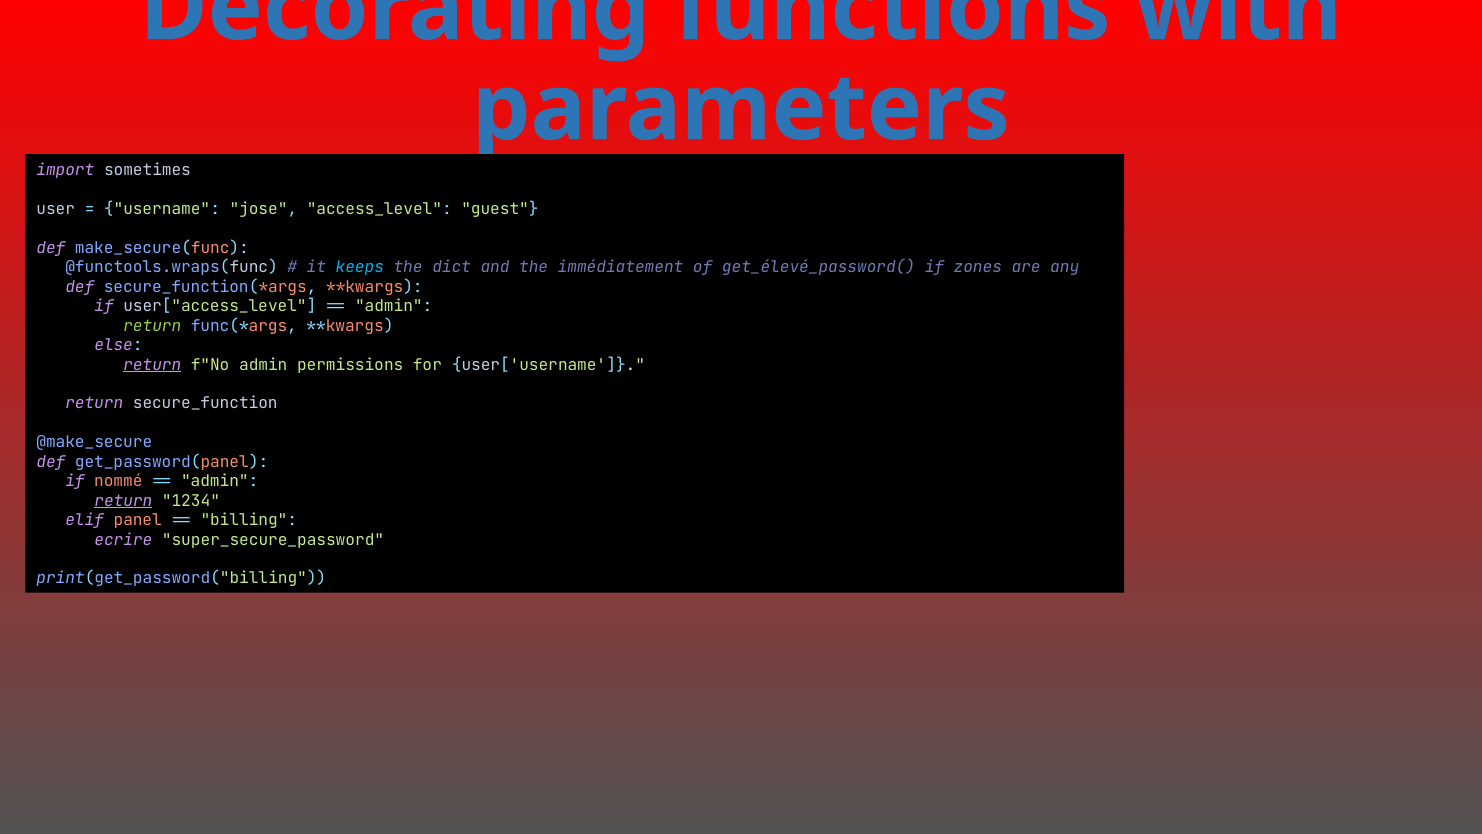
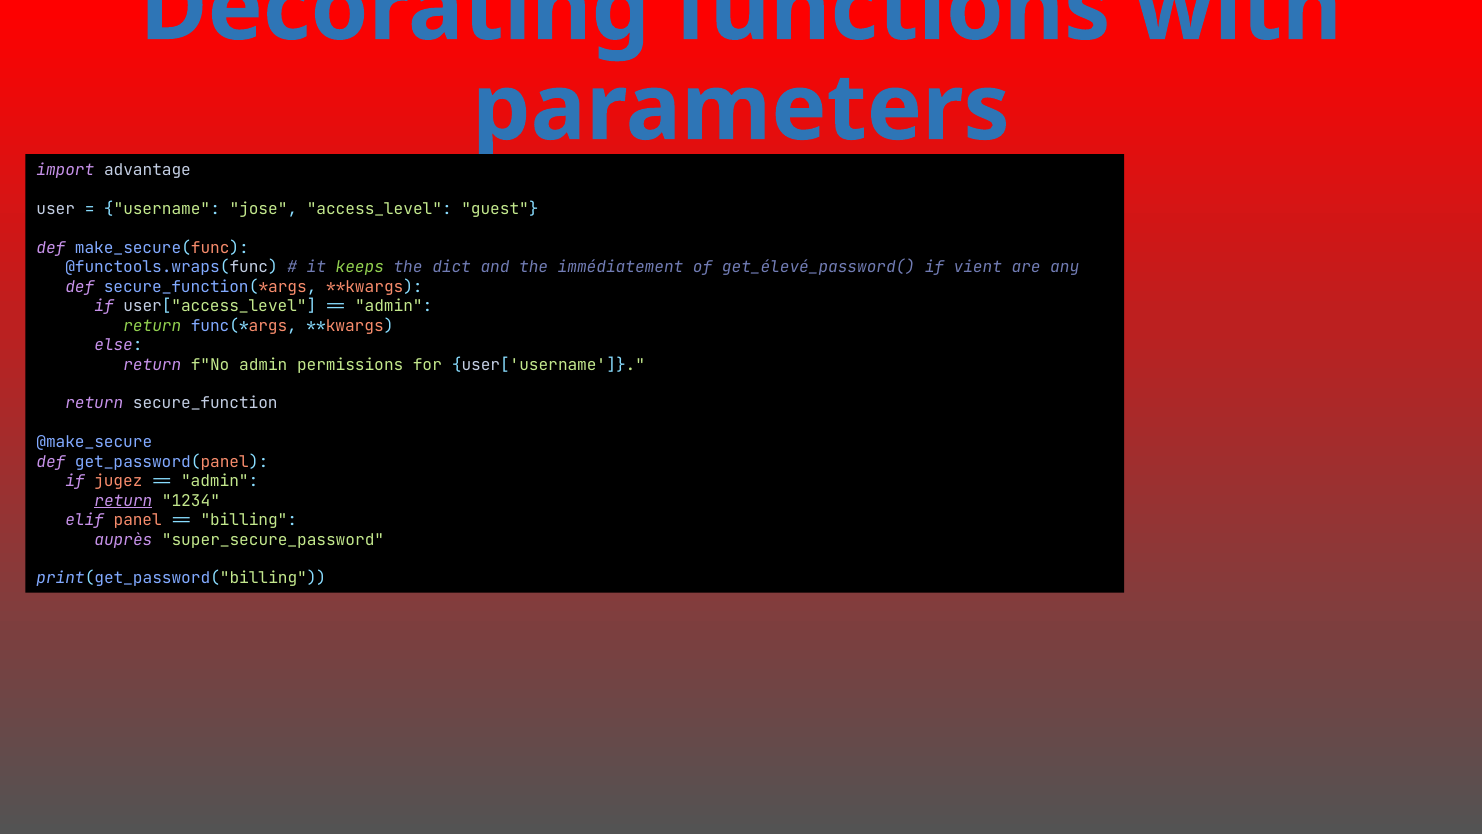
sometimes: sometimes -> advantage (147, 170)
keeps colour: light blue -> light green (360, 267)
zones: zones -> vient (978, 267)
return underline: present -> none (152, 365)
nommé: nommé -> jugez (118, 481)
ecrire: ecrire -> auprès (123, 539)
